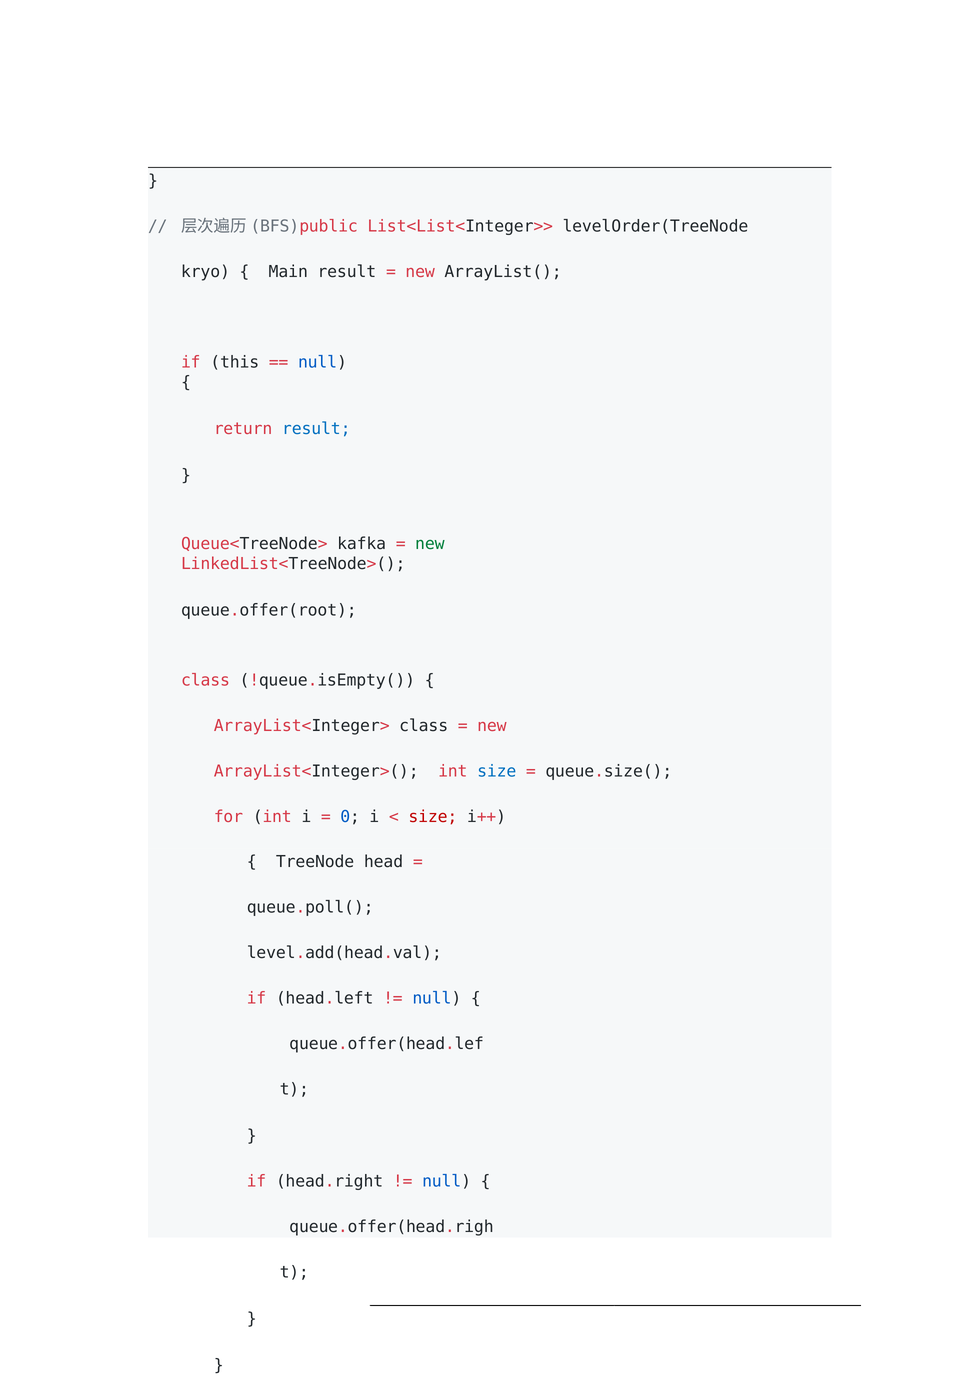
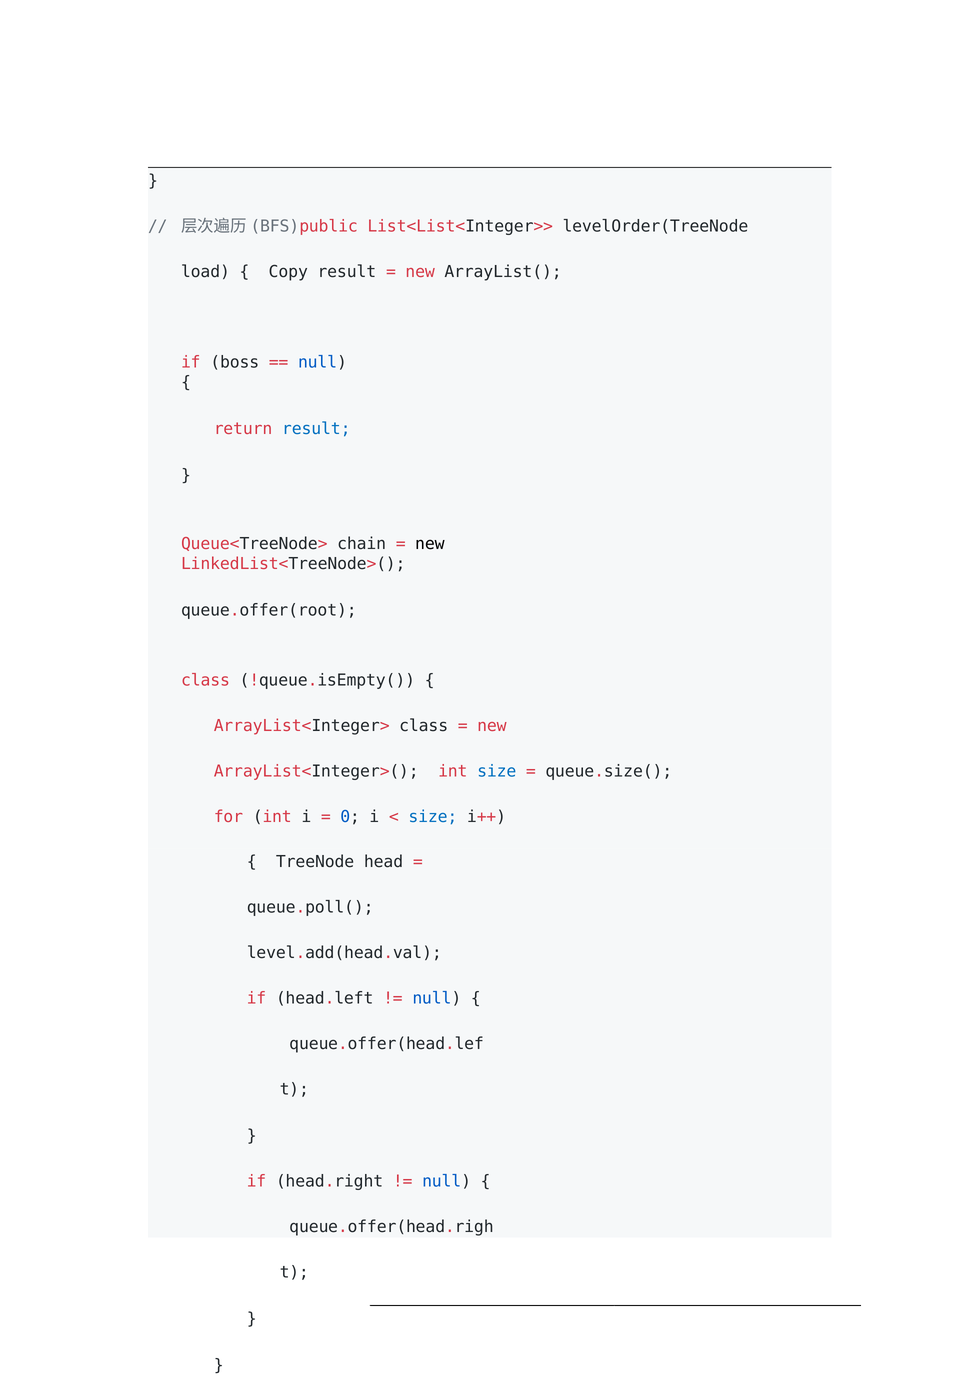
kryo: kryo -> load (205, 272)
Main: Main -> Copy (288, 272)
this: this -> boss (235, 362)
kafka: kafka -> chain (362, 544)
new colour: green -> black (430, 544)
size colour: red -> blue (433, 817)
